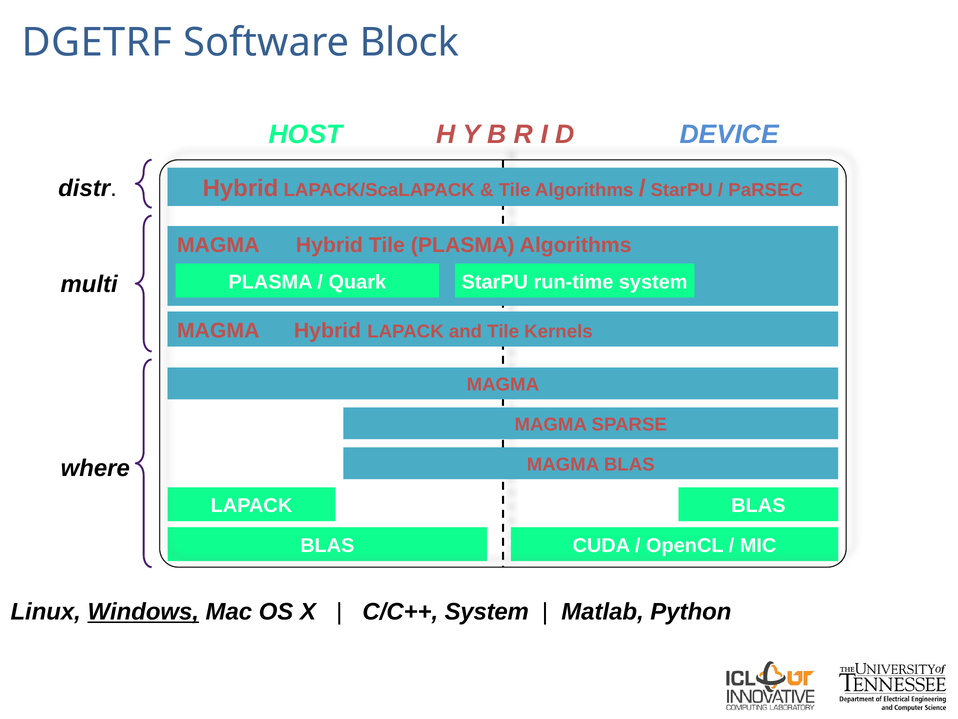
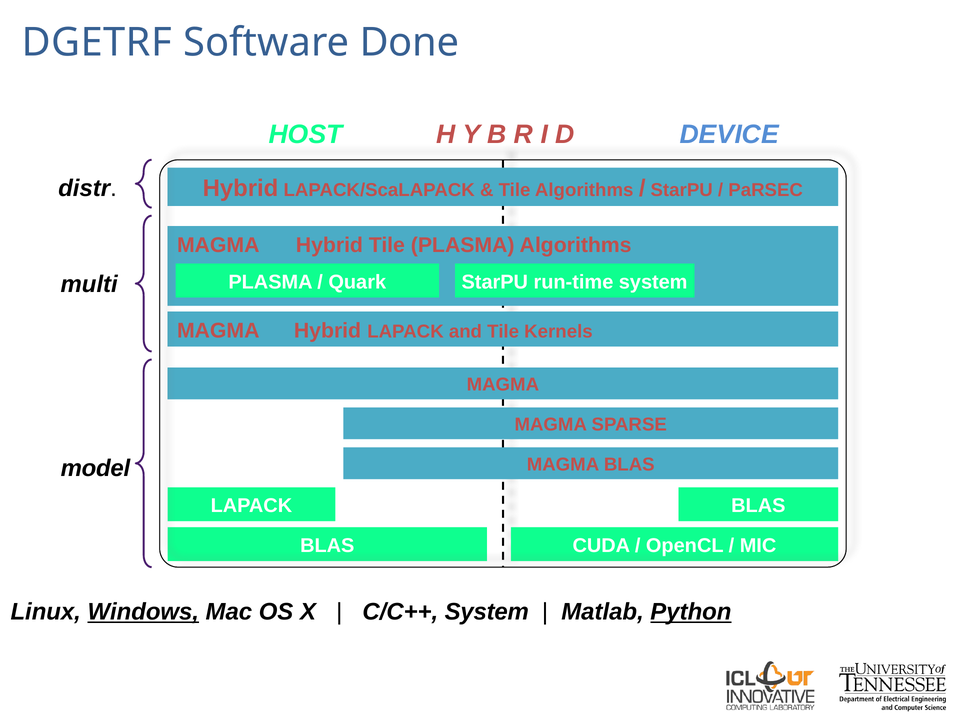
Block: Block -> Done (409, 43)
where: where -> model (95, 468)
Python underline: none -> present (691, 611)
